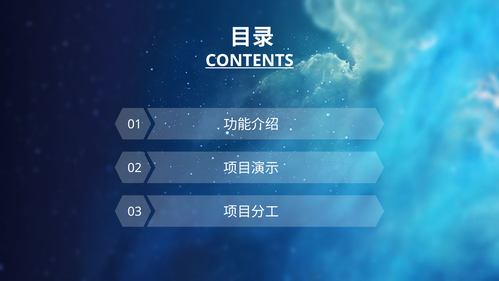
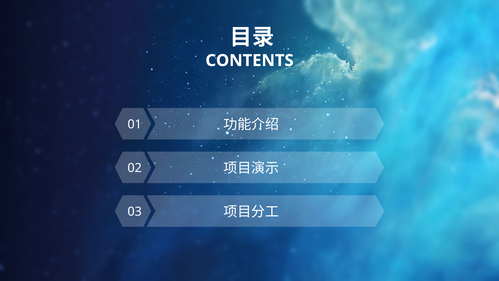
CONTENTS underline: present -> none (250, 60)
